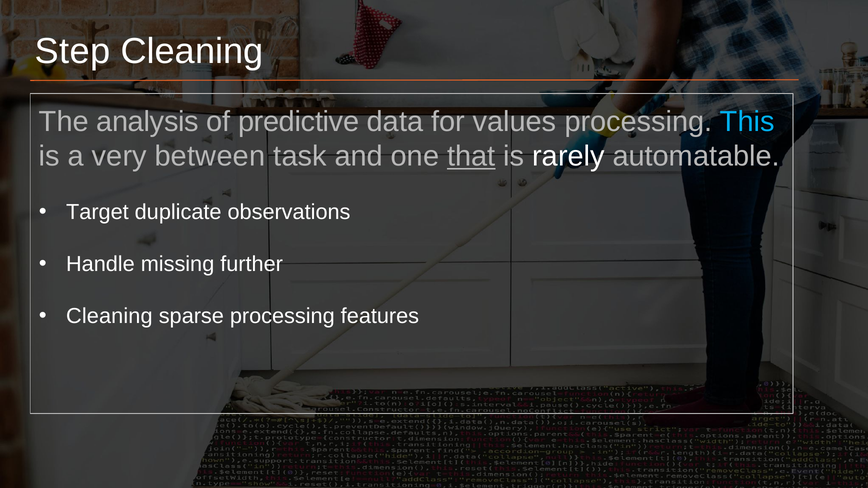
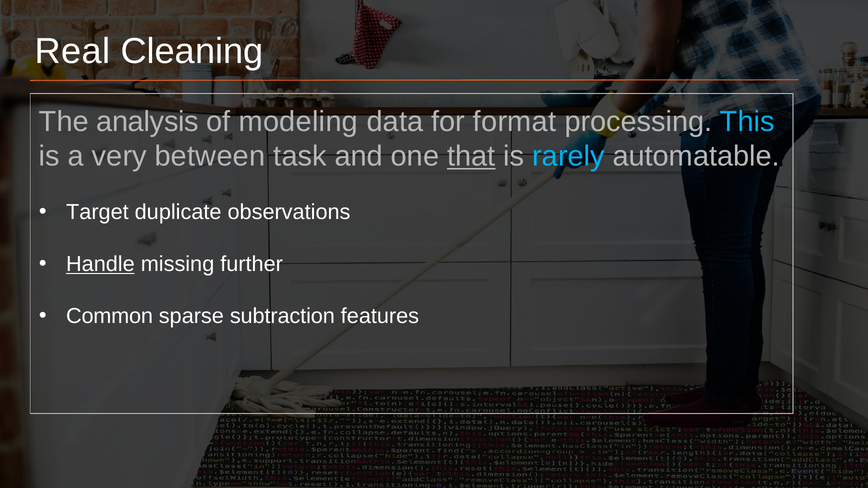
Step: Step -> Real (72, 52)
predictive: predictive -> modeling (298, 122)
values: values -> format (515, 122)
rarely colour: white -> light blue (568, 156)
Handle underline: none -> present (100, 264)
Cleaning: Cleaning -> Common (110, 316)
sparse processing: processing -> subtraction (282, 316)
